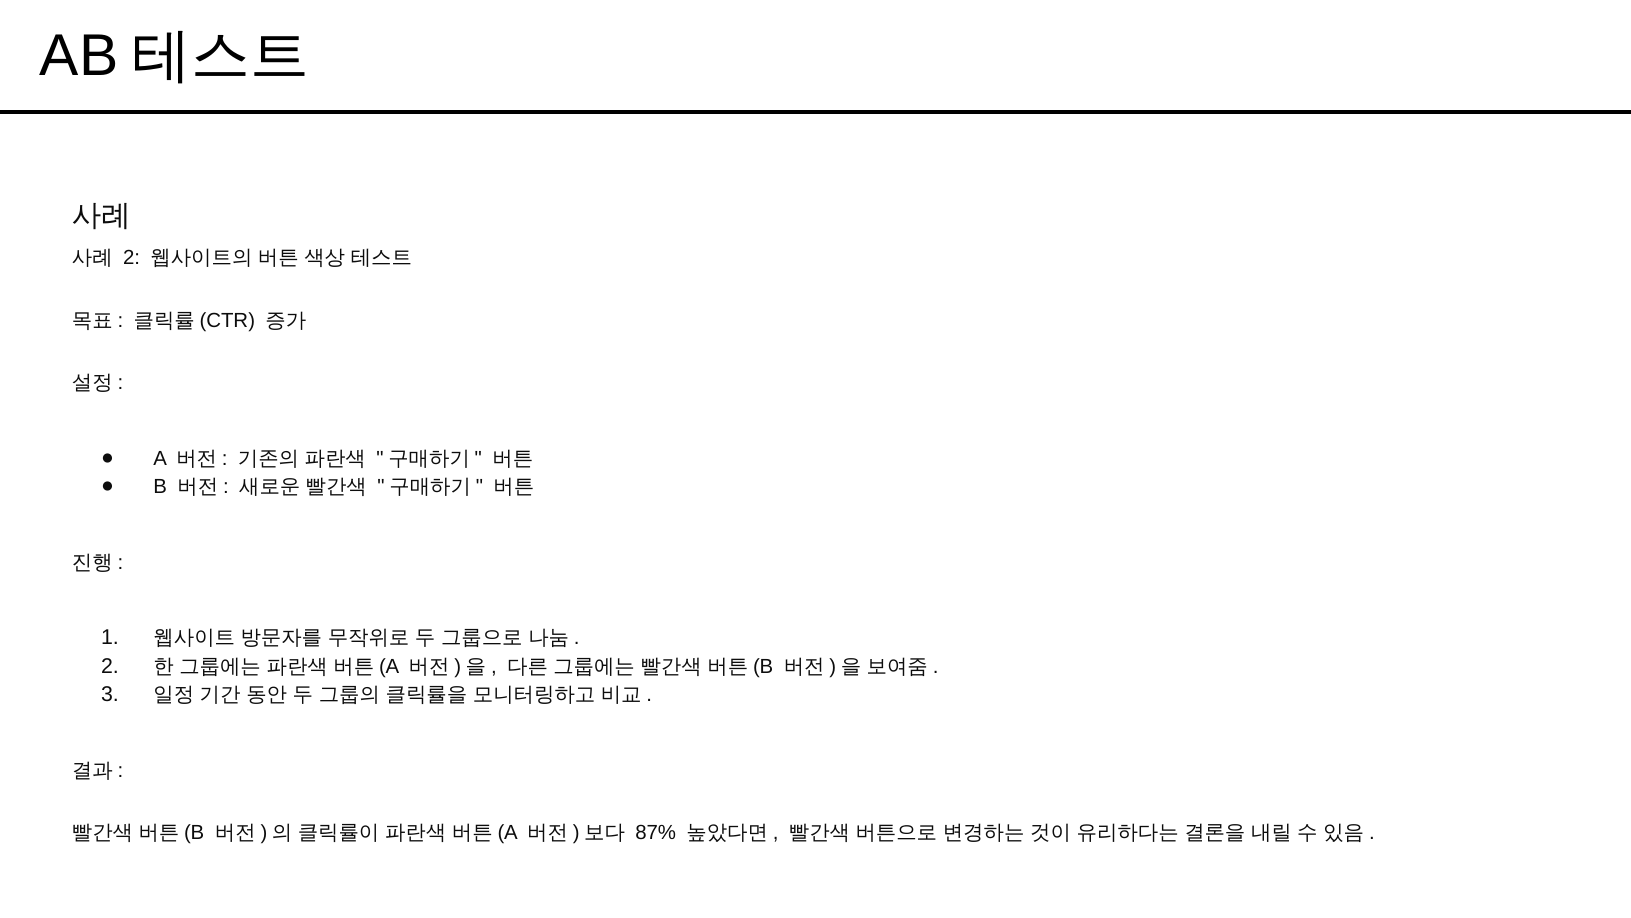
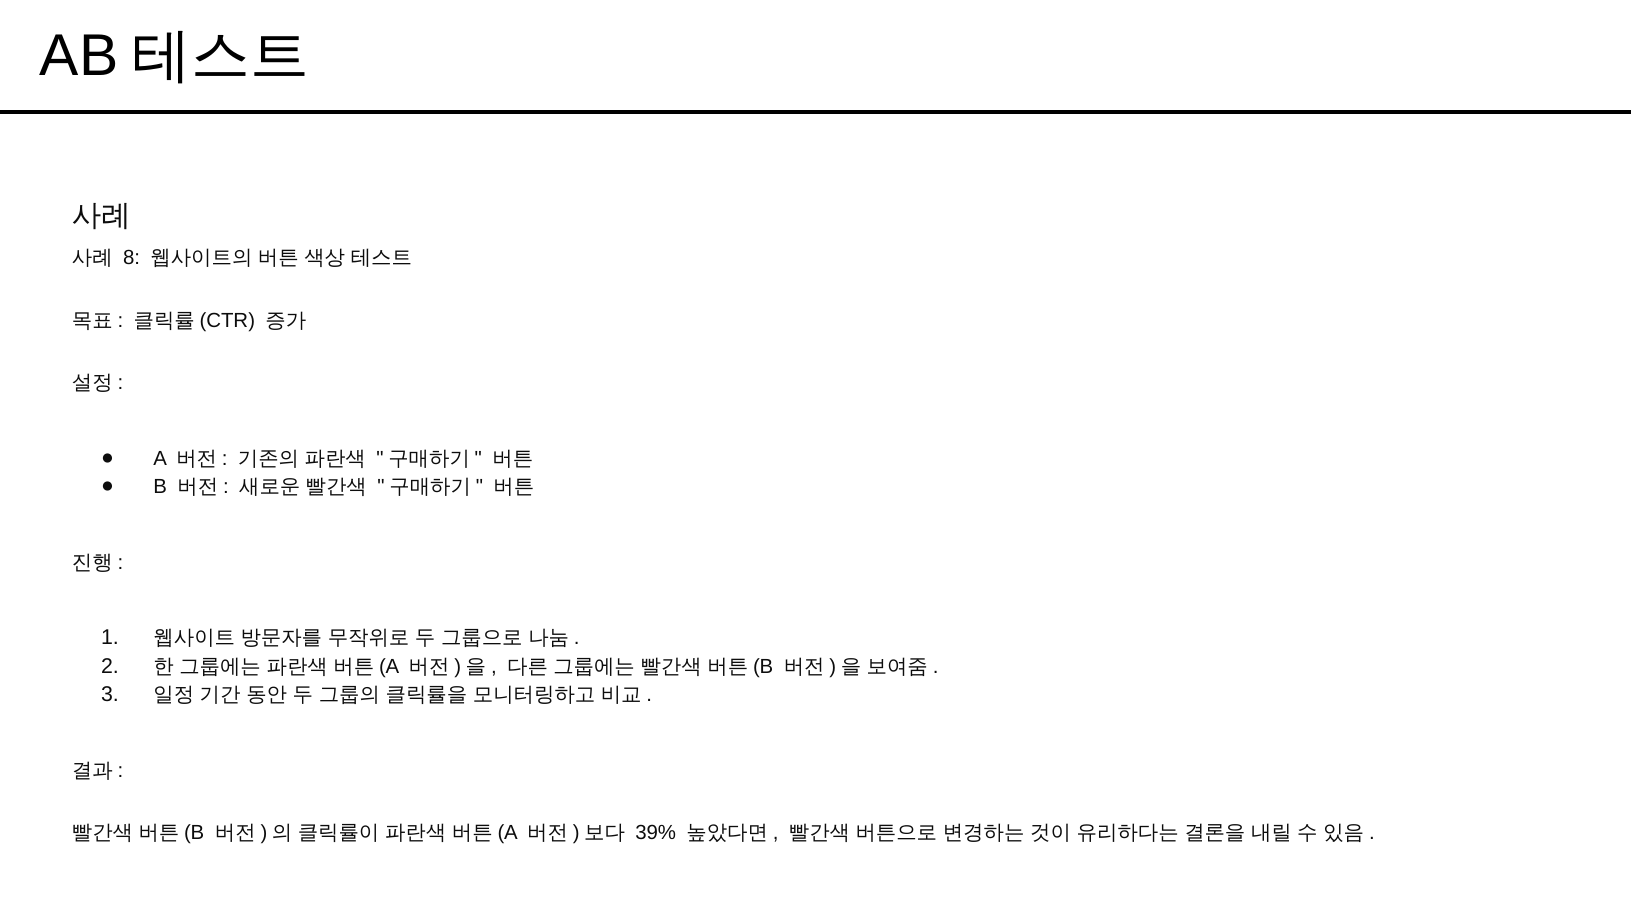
2: 2 -> 8 (131, 258)
87%: 87% -> 39% (656, 832)
